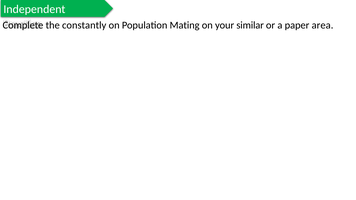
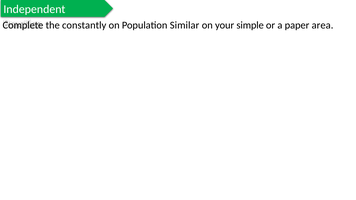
Mating: Mating -> Similar (185, 25)
similar: similar -> simple (250, 25)
